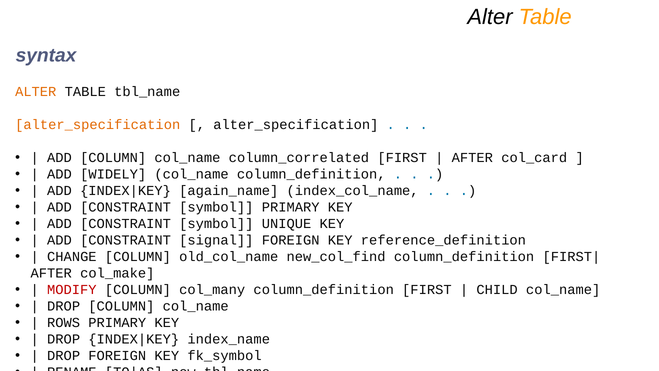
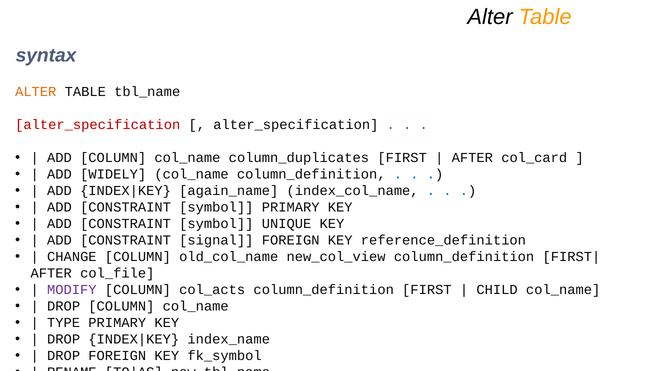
alter_specification colour: orange -> red (98, 125)
column_correlated: column_correlated -> column_duplicates (299, 158)
new_col_find: new_col_find -> new_col_view (336, 257)
col_make: col_make -> col_file (117, 273)
MODIFY colour: red -> purple (72, 290)
col_many: col_many -> col_acts (212, 290)
ROWS: ROWS -> TYPE (64, 323)
